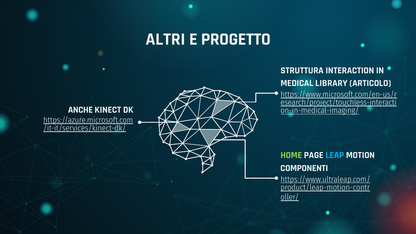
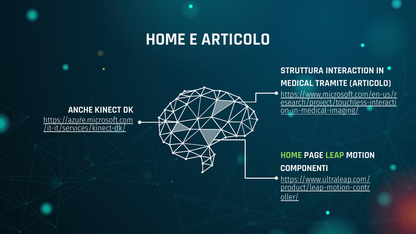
ALTRI: ALTRI -> HOME (166, 39)
E PROGETTO: PROGETTO -> ARTICOLO (236, 39)
LIBRARY: LIBRARY -> TRAMITE (331, 83)
LEAP colour: light blue -> light green (335, 155)
